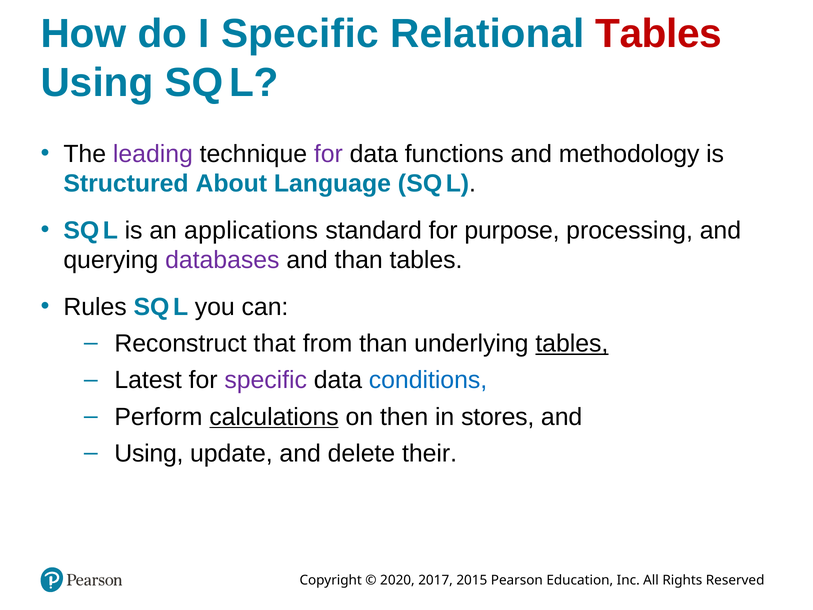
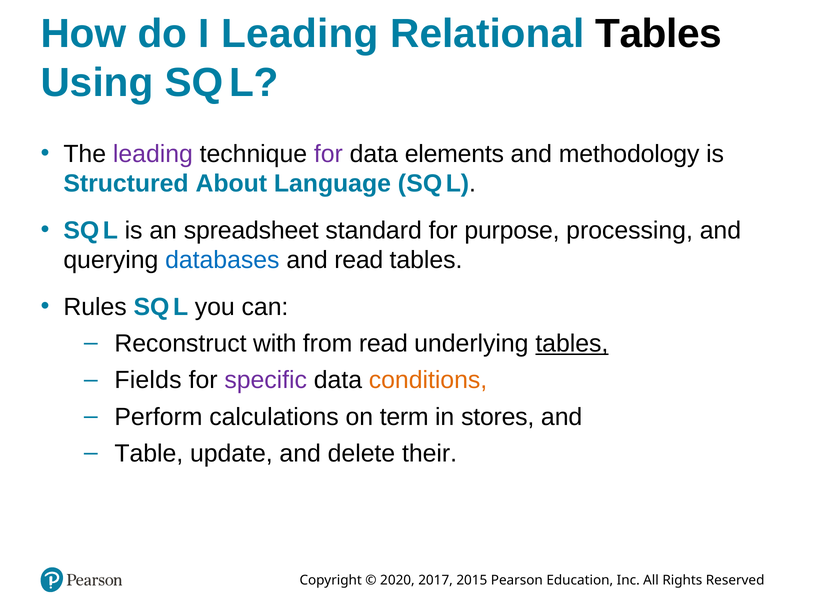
I Specific: Specific -> Leading (300, 34)
Tables colour: red -> black (659, 34)
functions: functions -> elements (454, 154)
applications: applications -> spreadsheet (251, 230)
databases colour: purple -> blue (222, 260)
and than: than -> read (359, 260)
that: that -> with (275, 343)
from than: than -> read (383, 343)
Latest: Latest -> Fields (148, 380)
conditions colour: blue -> orange (428, 380)
calculations underline: present -> none (274, 417)
then: then -> term (404, 417)
Using: Using -> Table (149, 453)
